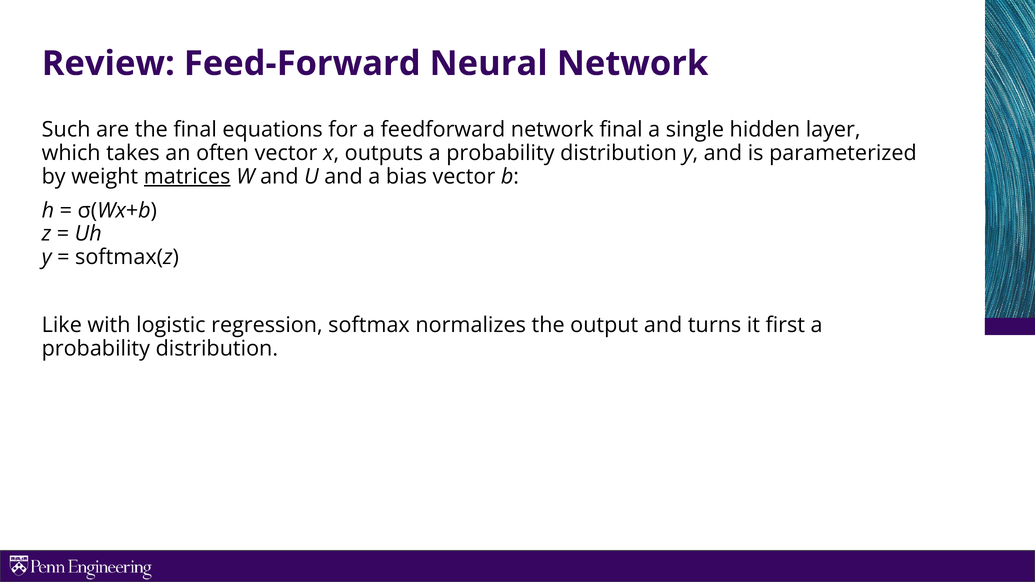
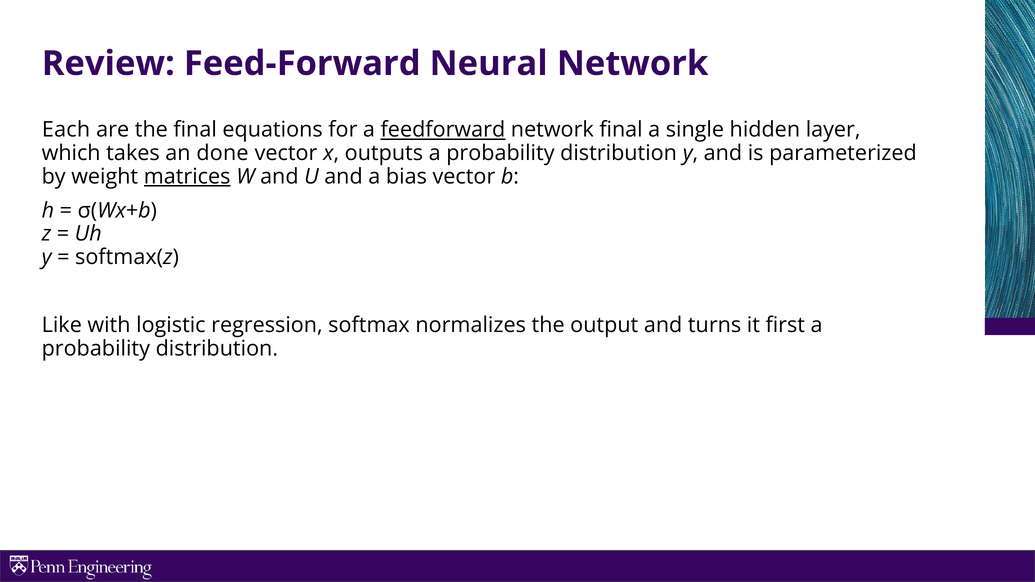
Such: Such -> Each (66, 130)
feedforward underline: none -> present (443, 130)
often: often -> done (223, 153)
